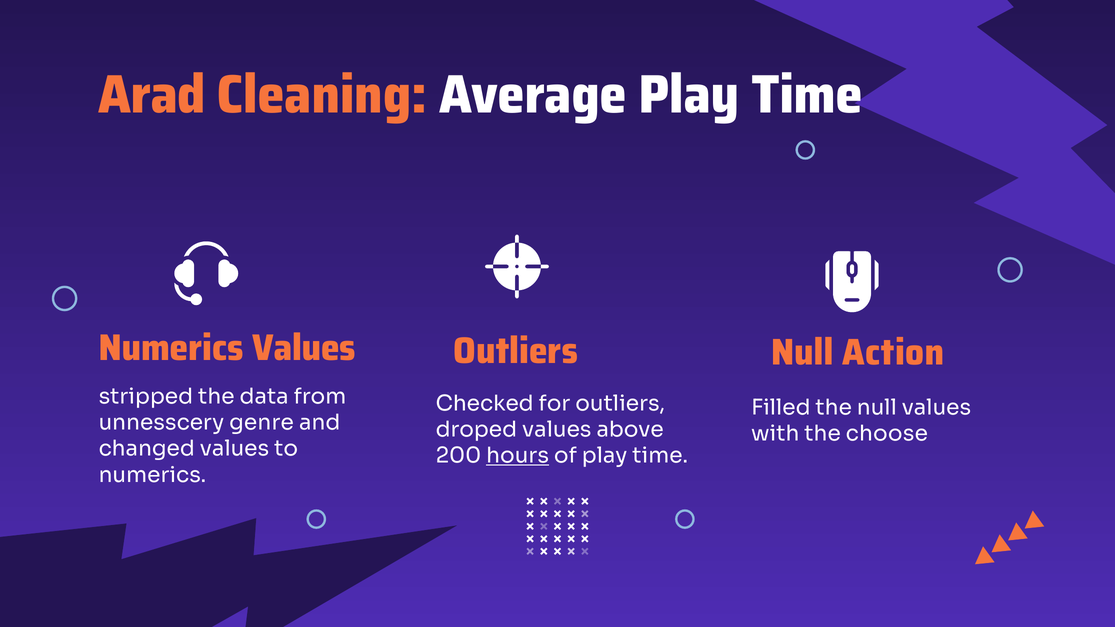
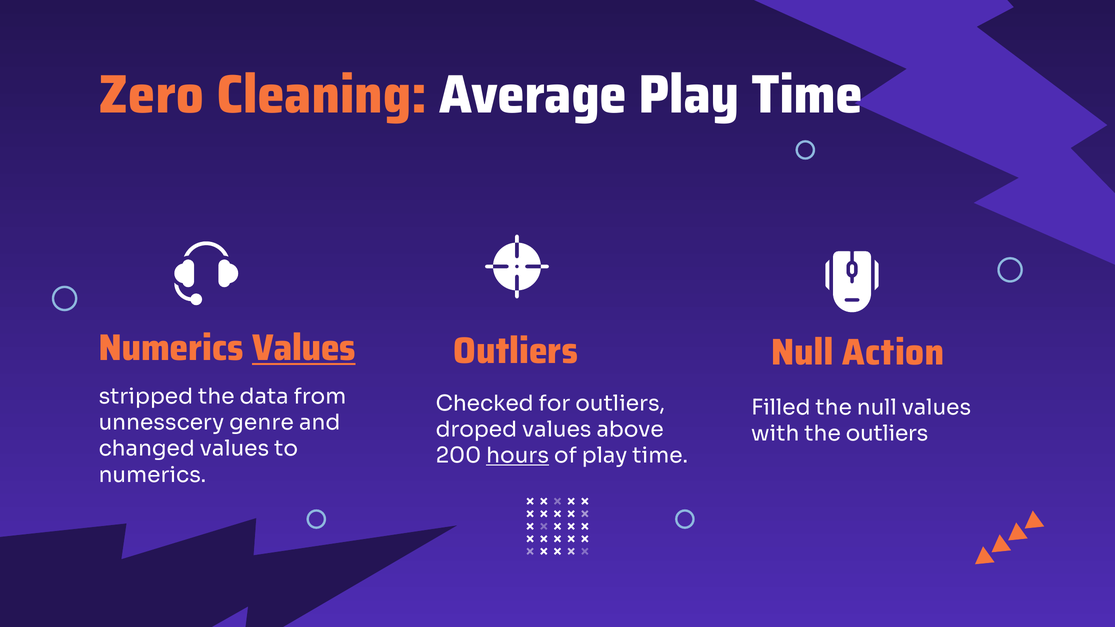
Arad: Arad -> Zero (151, 95)
Values underline: none -> present (304, 348)
the choose: choose -> outliers (887, 434)
